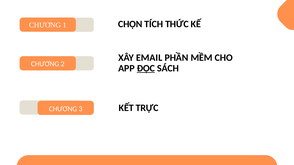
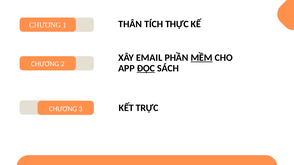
CHỌN: CHỌN -> THÂN (130, 24)
THỨC: THỨC -> THỰC (177, 24)
MỀM underline: none -> present (202, 58)
